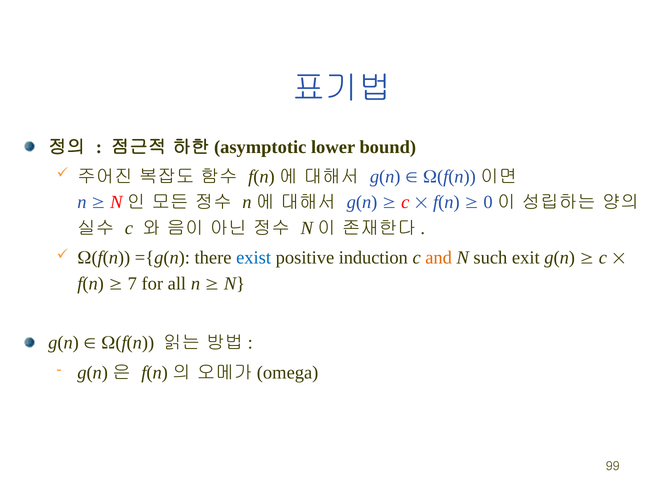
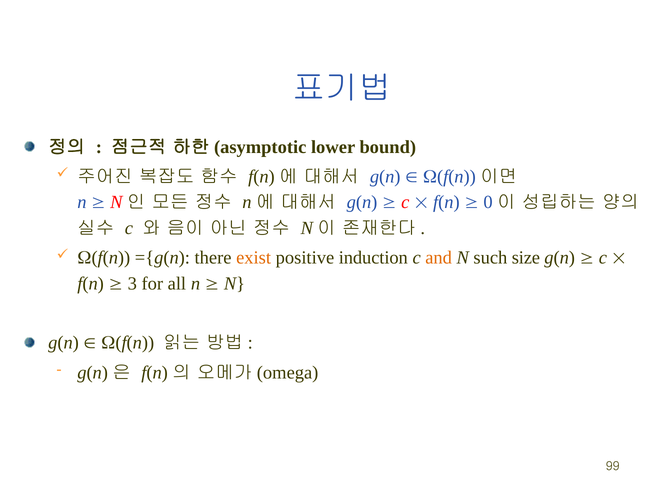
exist colour: blue -> orange (254, 258)
exit: exit -> size (526, 258)
7: 7 -> 3 (132, 284)
